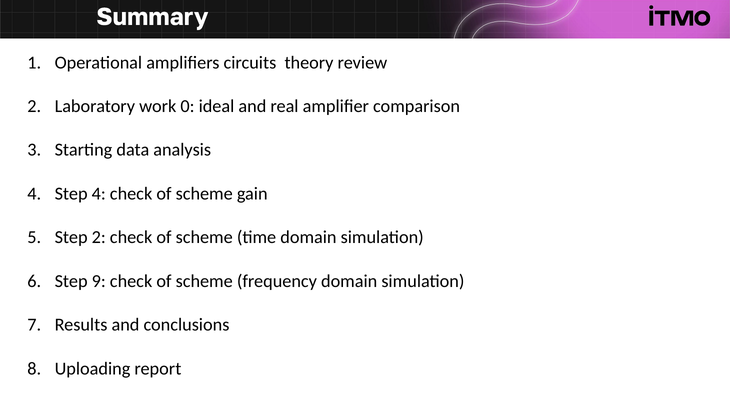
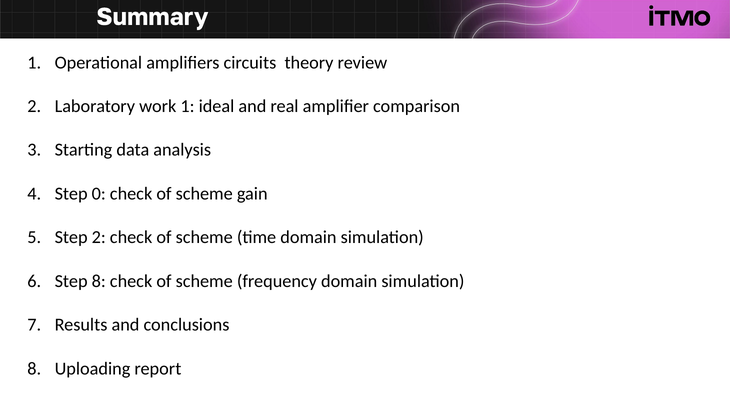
work 0: 0 -> 1 (187, 106)
Step 4: 4 -> 0 (99, 194)
Step 9: 9 -> 8 (99, 282)
